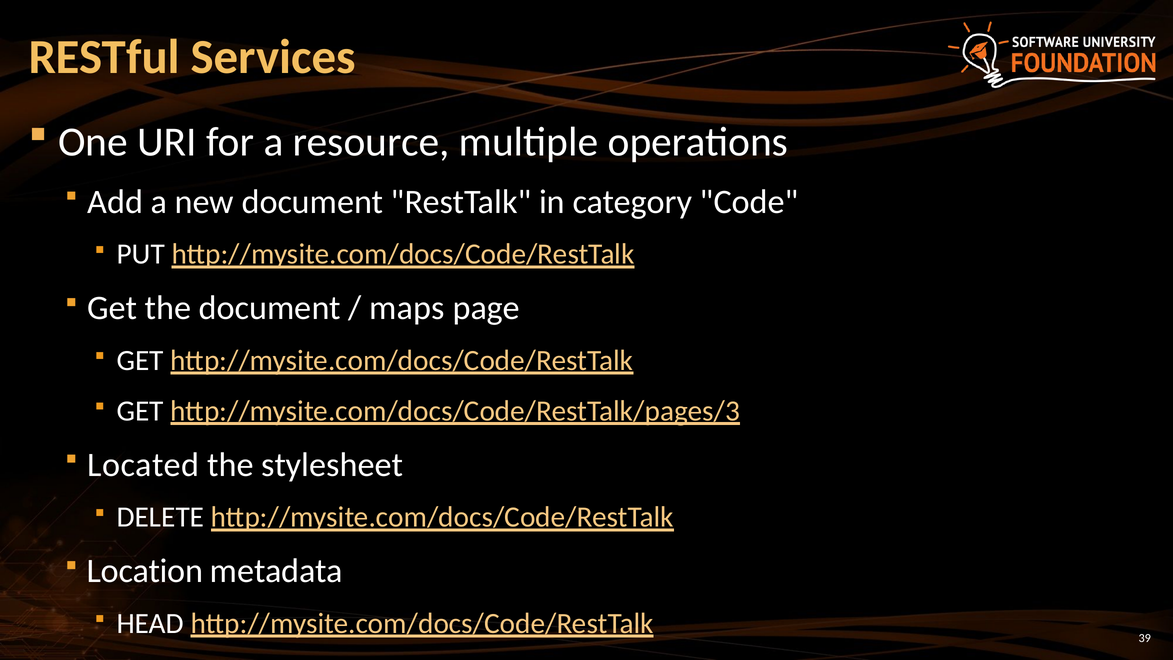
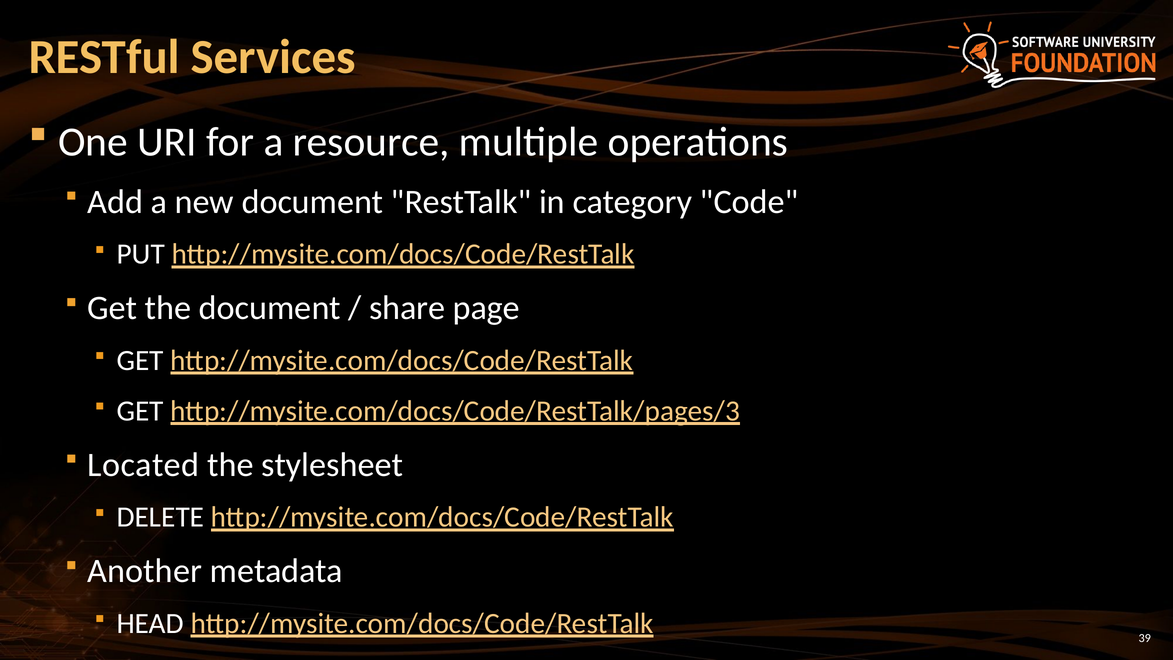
maps: maps -> share (407, 308)
Location: Location -> Another (145, 571)
